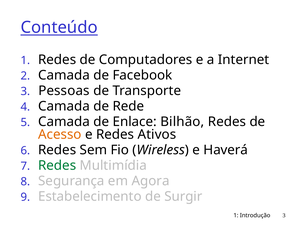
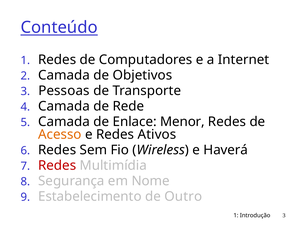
Facebook: Facebook -> Objetivos (142, 76)
Bilhão: Bilhão -> Menor (182, 122)
Redes colour: green -> red (57, 166)
Agora: Agora -> Nome (151, 182)
Surgir: Surgir -> Outro (183, 197)
